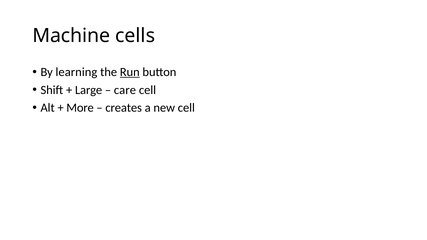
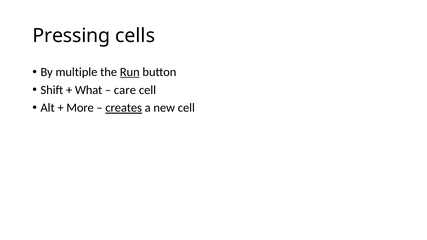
Machine: Machine -> Pressing (71, 36)
learning: learning -> multiple (76, 72)
Large: Large -> What (89, 90)
creates underline: none -> present (124, 108)
